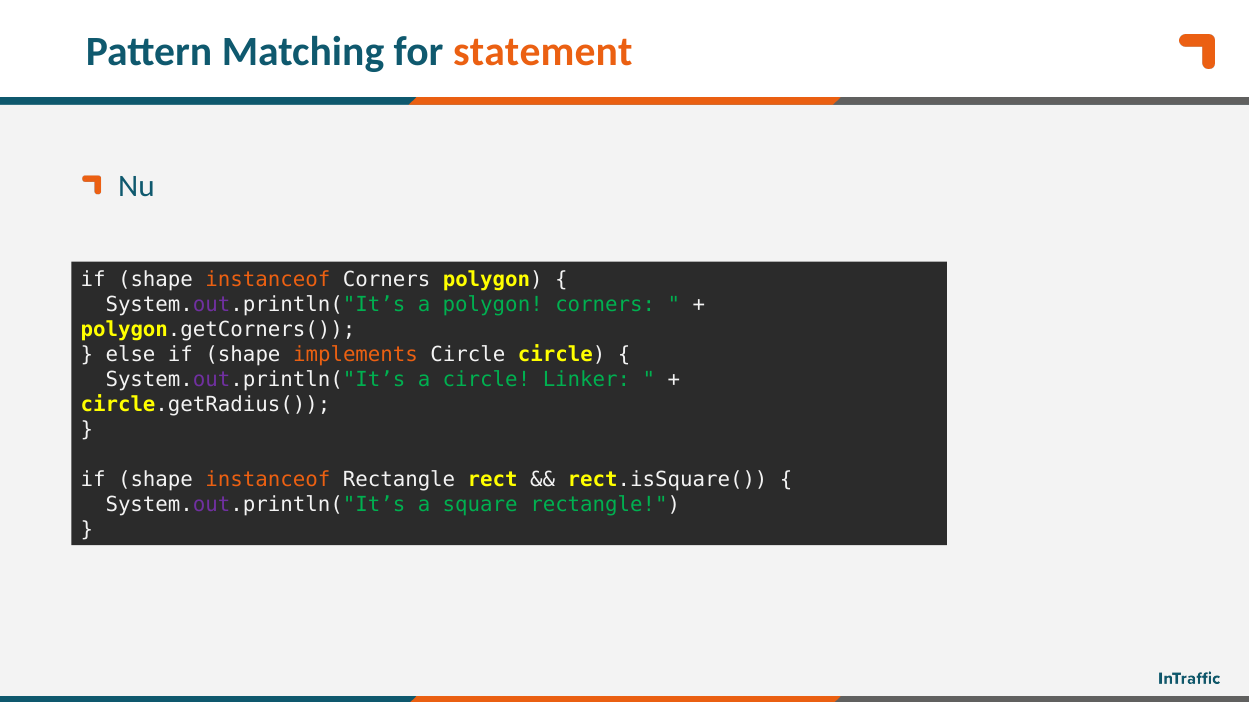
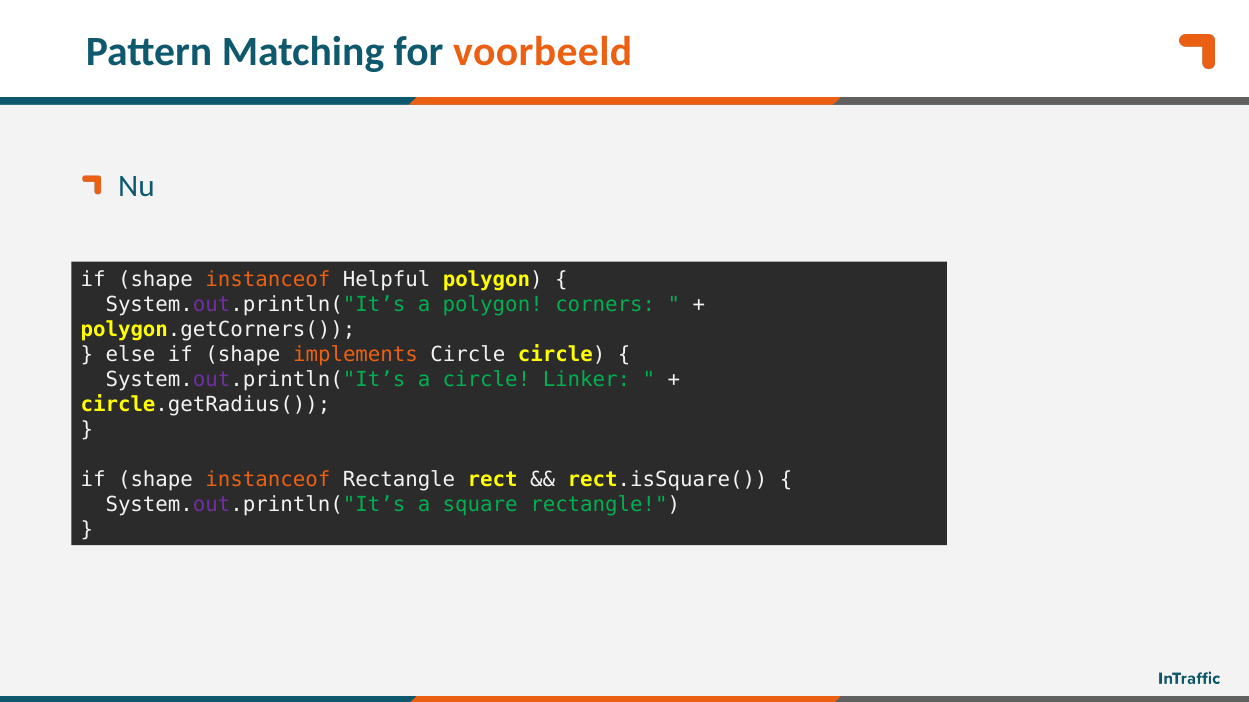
statement: statement -> voorbeeld (543, 52)
instanceof Corners: Corners -> Helpful (387, 280)
